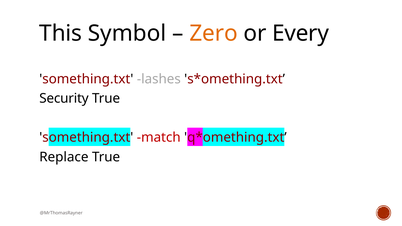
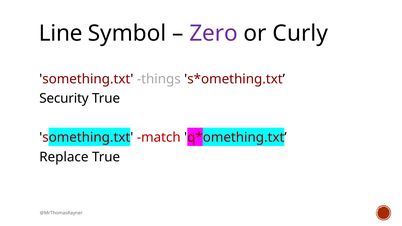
This: This -> Line (61, 33)
Zero colour: orange -> purple (214, 33)
Every: Every -> Curly (300, 33)
lashes: lashes -> things (159, 79)
